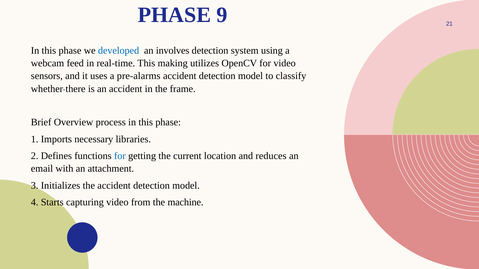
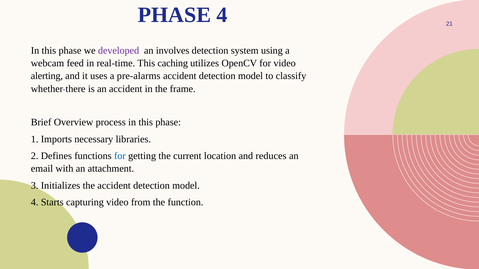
PHASE 9: 9 -> 4 (222, 15)
developed colour: blue -> purple (119, 50)
making: making -> caching (173, 63)
sensors: sensors -> alerting (47, 76)
machine: machine -> function (185, 203)
